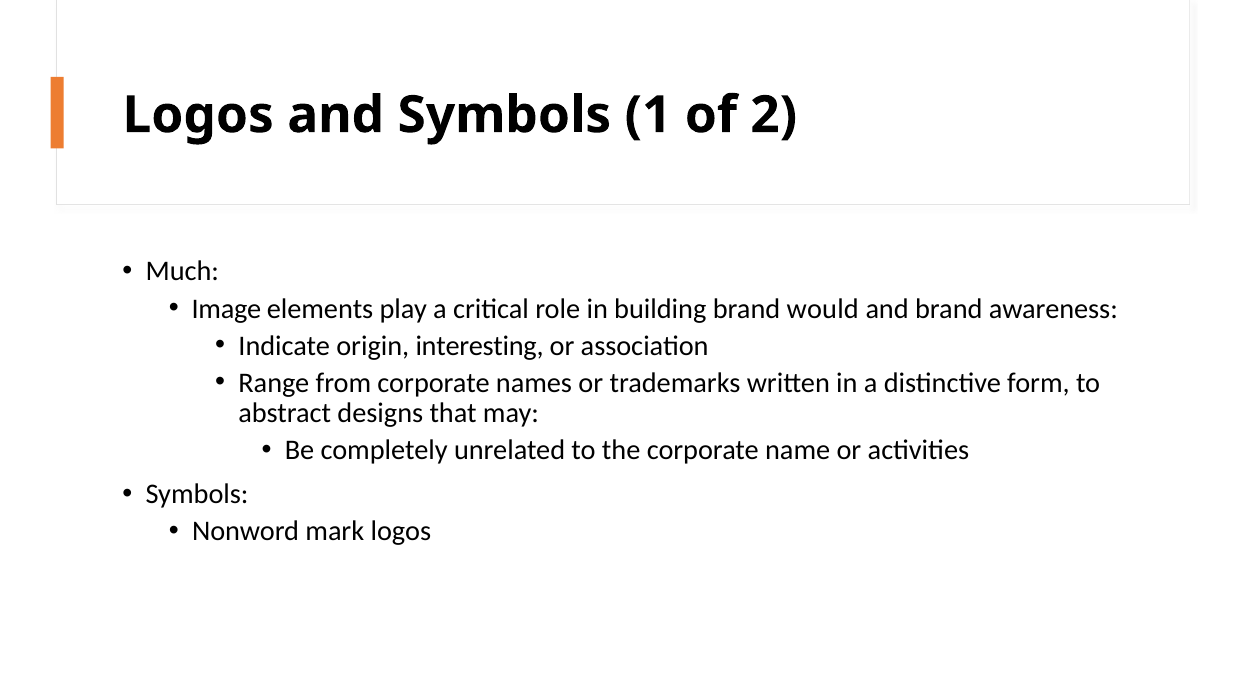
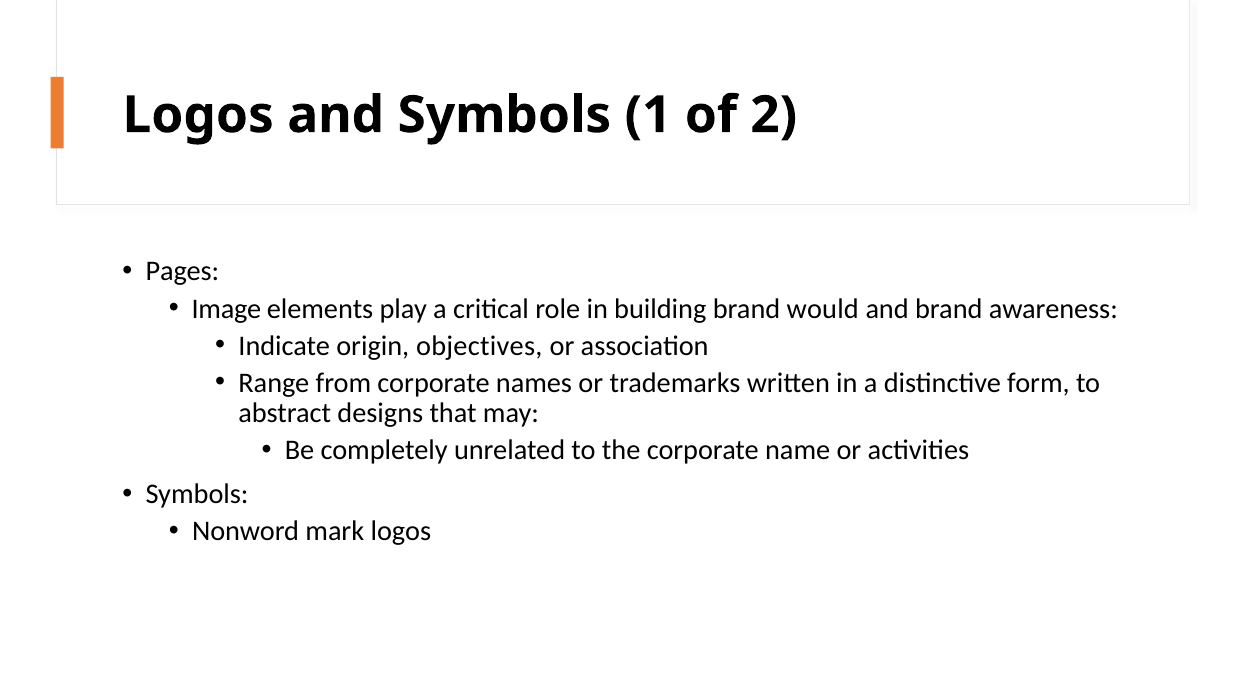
Much: Much -> Pages (182, 272)
interesting: interesting -> objectives (479, 346)
